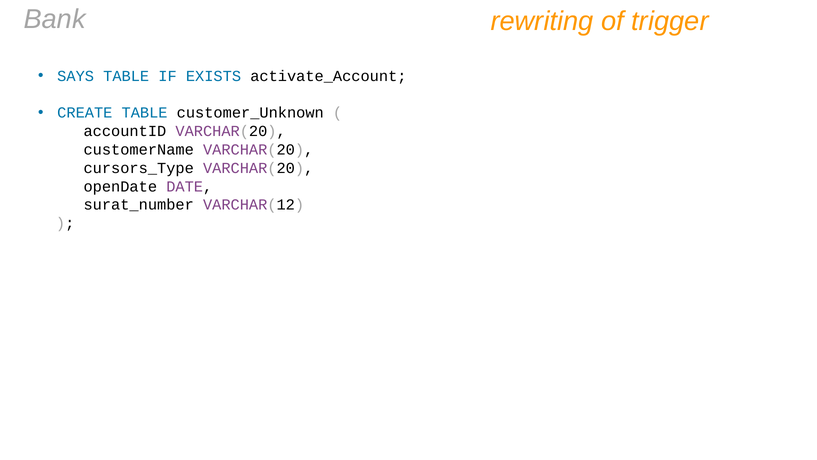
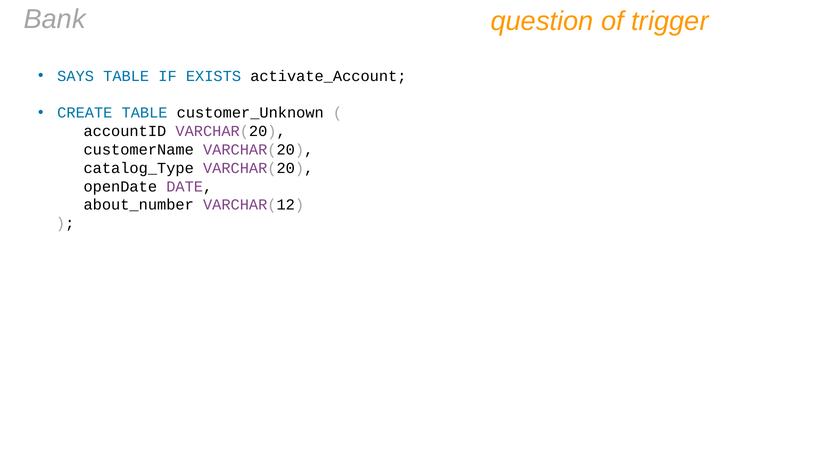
rewriting: rewriting -> question (542, 21)
cursors_Type: cursors_Type -> catalog_Type (139, 168)
surat_number: surat_number -> about_number (139, 205)
